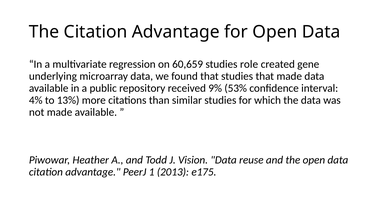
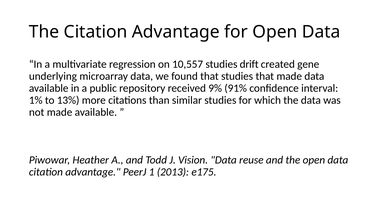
60,659: 60,659 -> 10,557 (188, 64)
role: role -> drift (249, 64)
53%: 53% -> 91% (236, 88)
4%: 4% -> 1% (36, 100)
